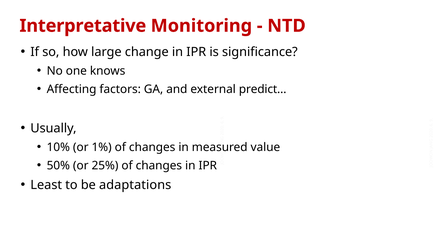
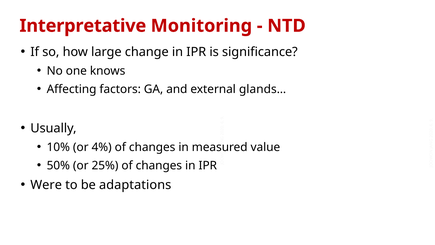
predict…: predict… -> glands… (263, 89)
1%: 1% -> 4% (102, 147)
Least: Least -> Were (46, 185)
